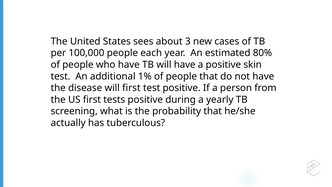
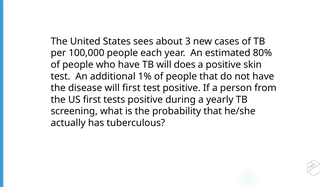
will have: have -> does (185, 65)
